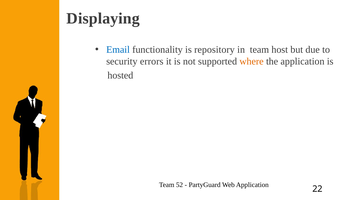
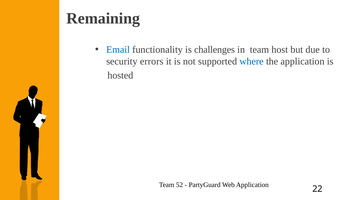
Displaying: Displaying -> Remaining (103, 18)
repository: repository -> challenges (215, 49)
where colour: orange -> blue (252, 61)
